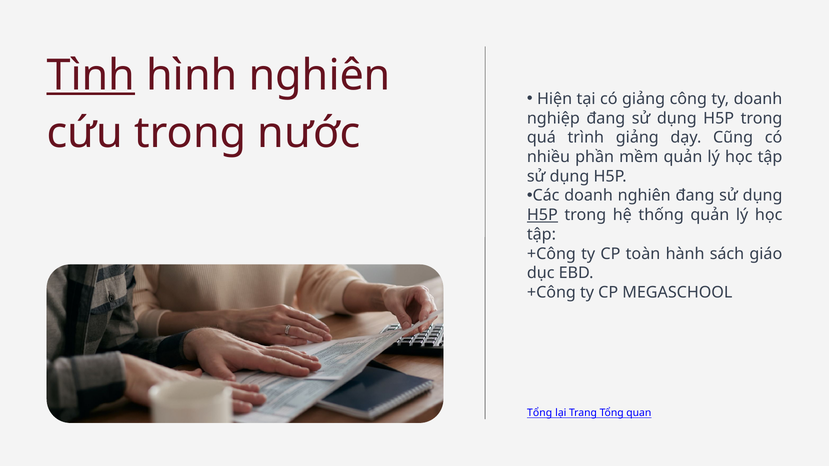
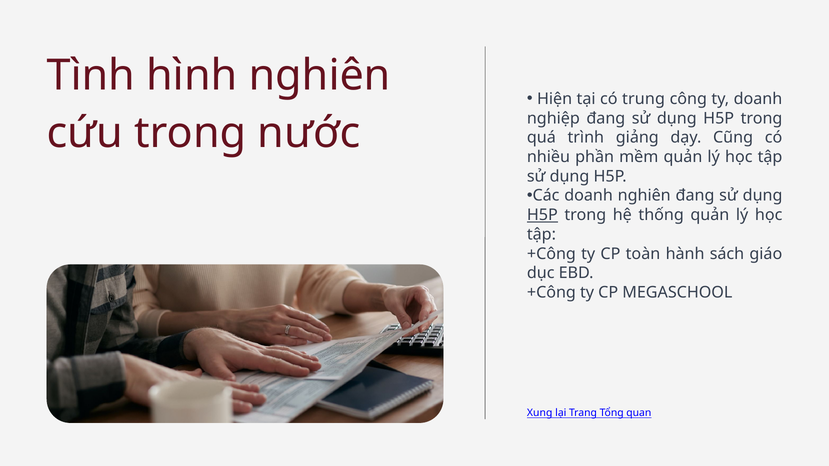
Tình underline: present -> none (91, 75)
có giảng: giảng -> trung (644, 99)
Tổng: Tổng -> Xung (540, 413)
